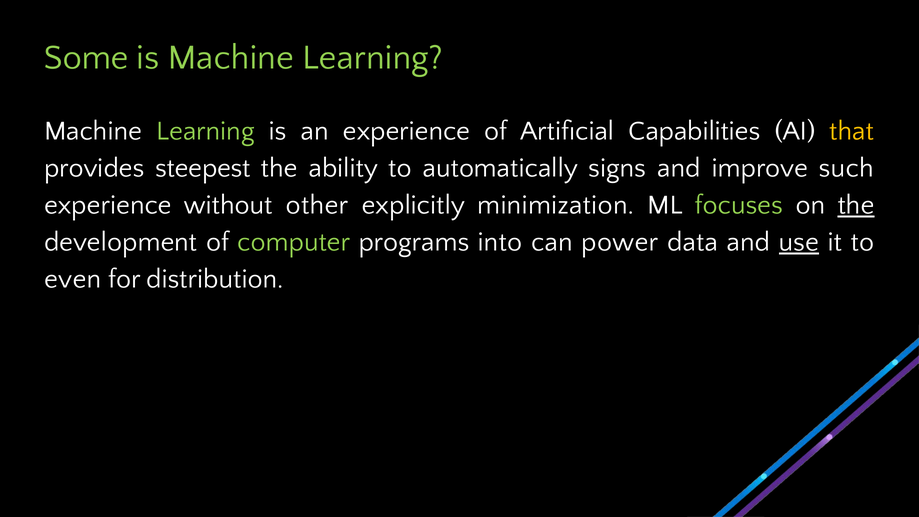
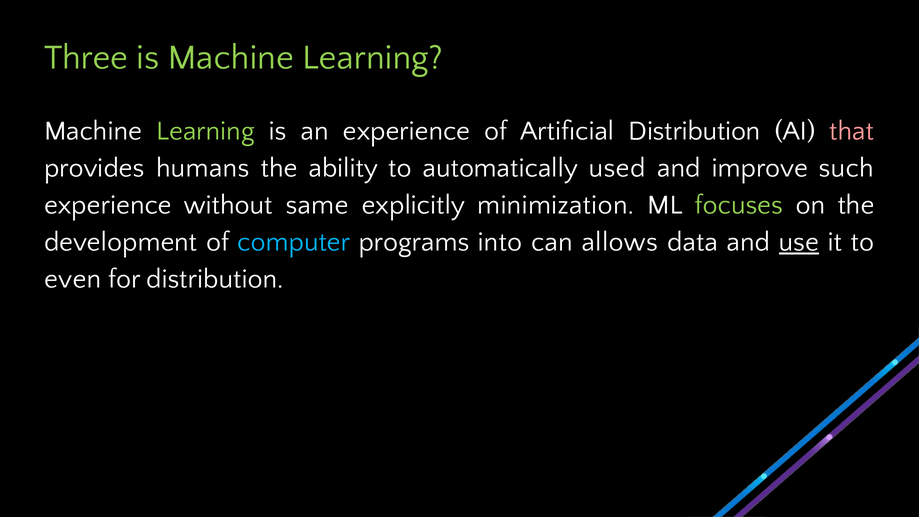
Some: Some -> Three (86, 58)
Artificial Capabilities: Capabilities -> Distribution (695, 131)
that colour: yellow -> pink (852, 131)
steepest: steepest -> humans (203, 168)
signs: signs -> used (617, 168)
other: other -> same (317, 205)
the underline: present -> none (856, 205)
computer colour: light green -> light blue (294, 242)
power: power -> allows (620, 242)
